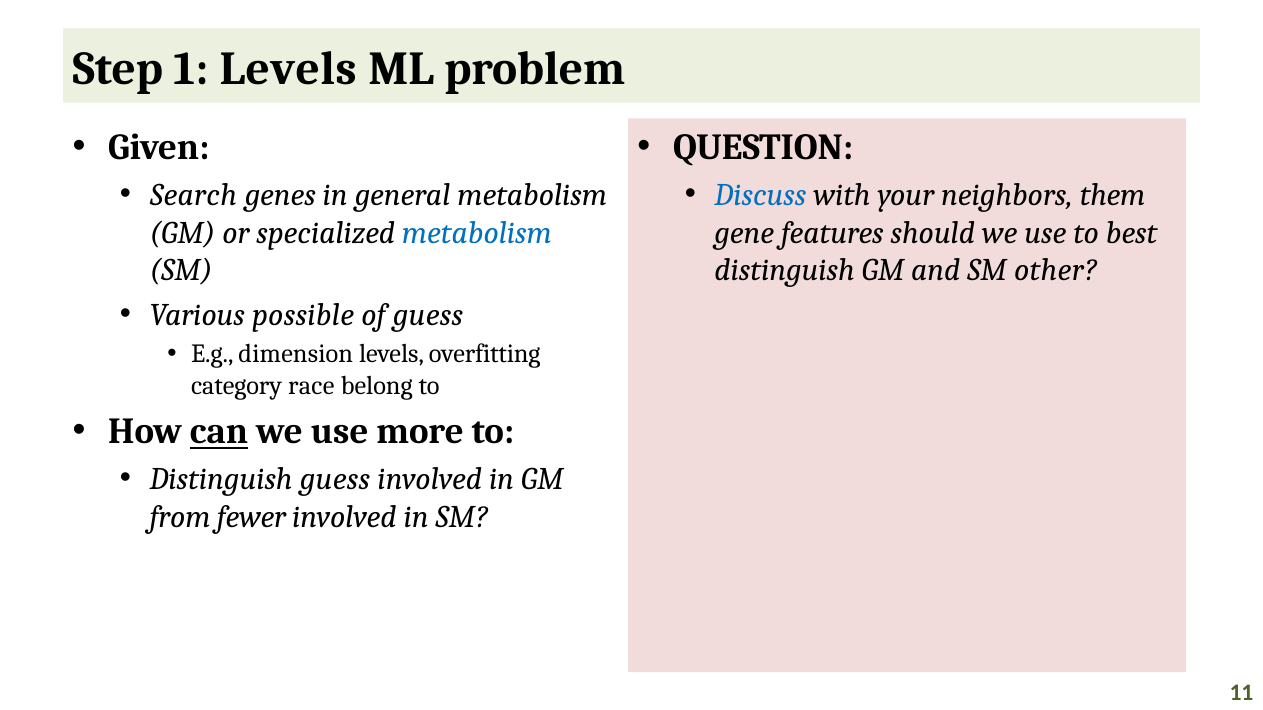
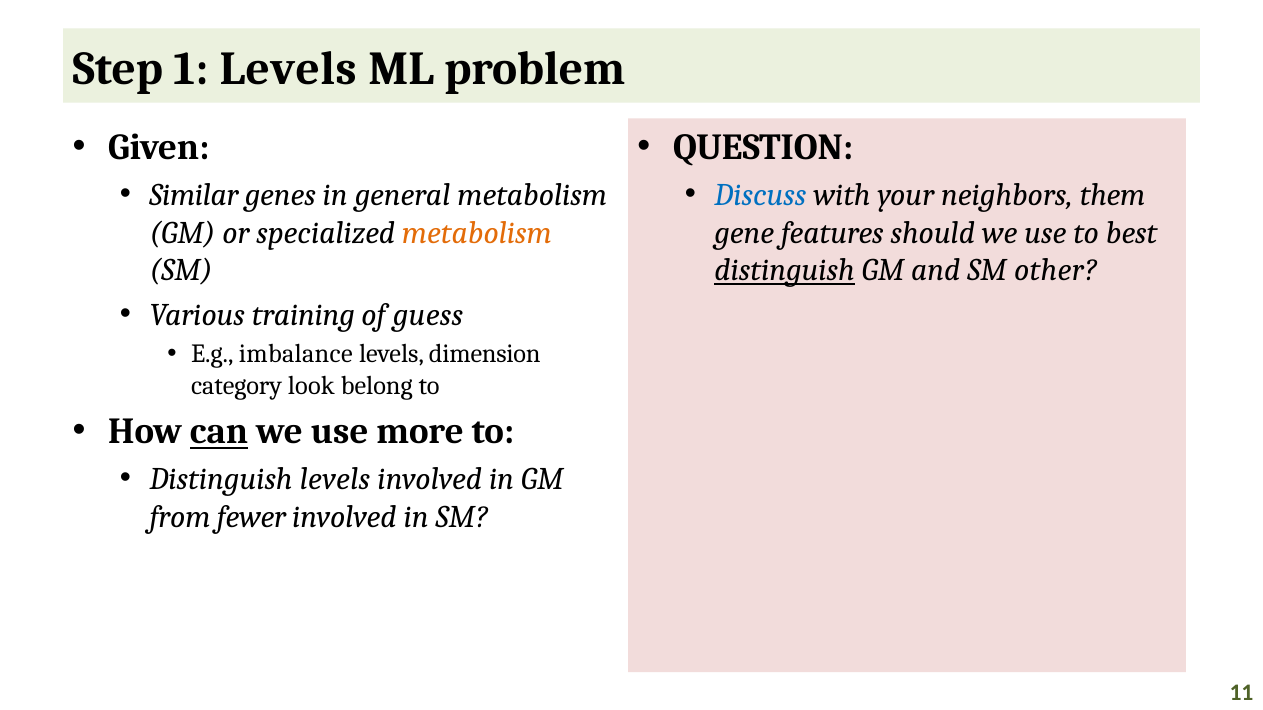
Search: Search -> Similar (194, 195)
metabolism colour: blue -> orange (477, 233)
distinguish underline: none -> present (785, 271)
possible: possible -> training (303, 315)
dimension: dimension -> imbalance (296, 354)
overfitting: overfitting -> dimension (485, 354)
race: race -> look (311, 386)
Distinguish guess: guess -> levels (335, 479)
